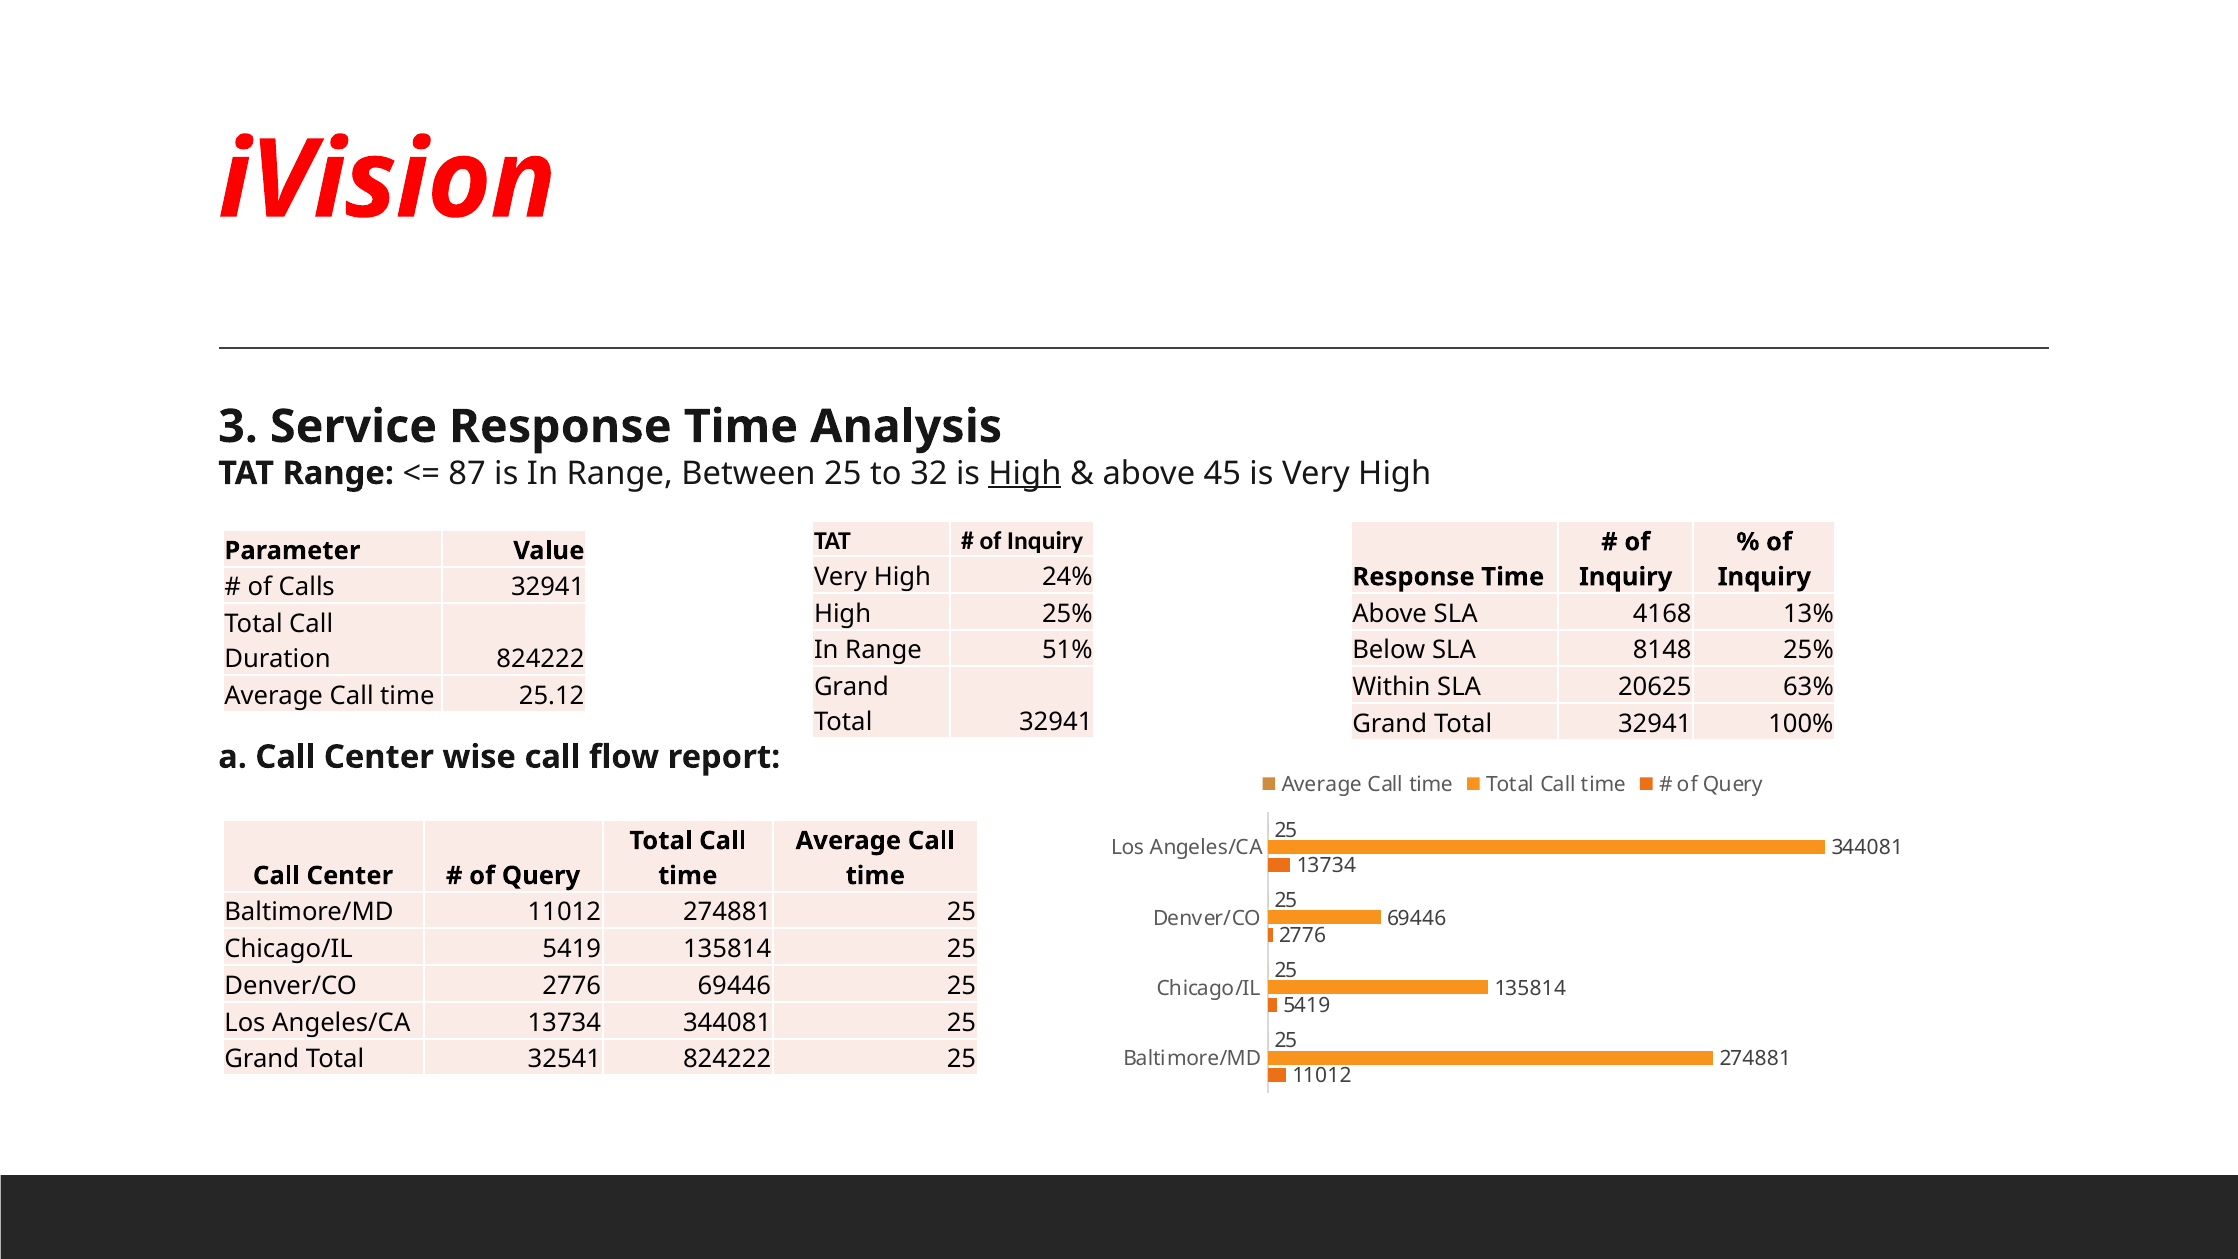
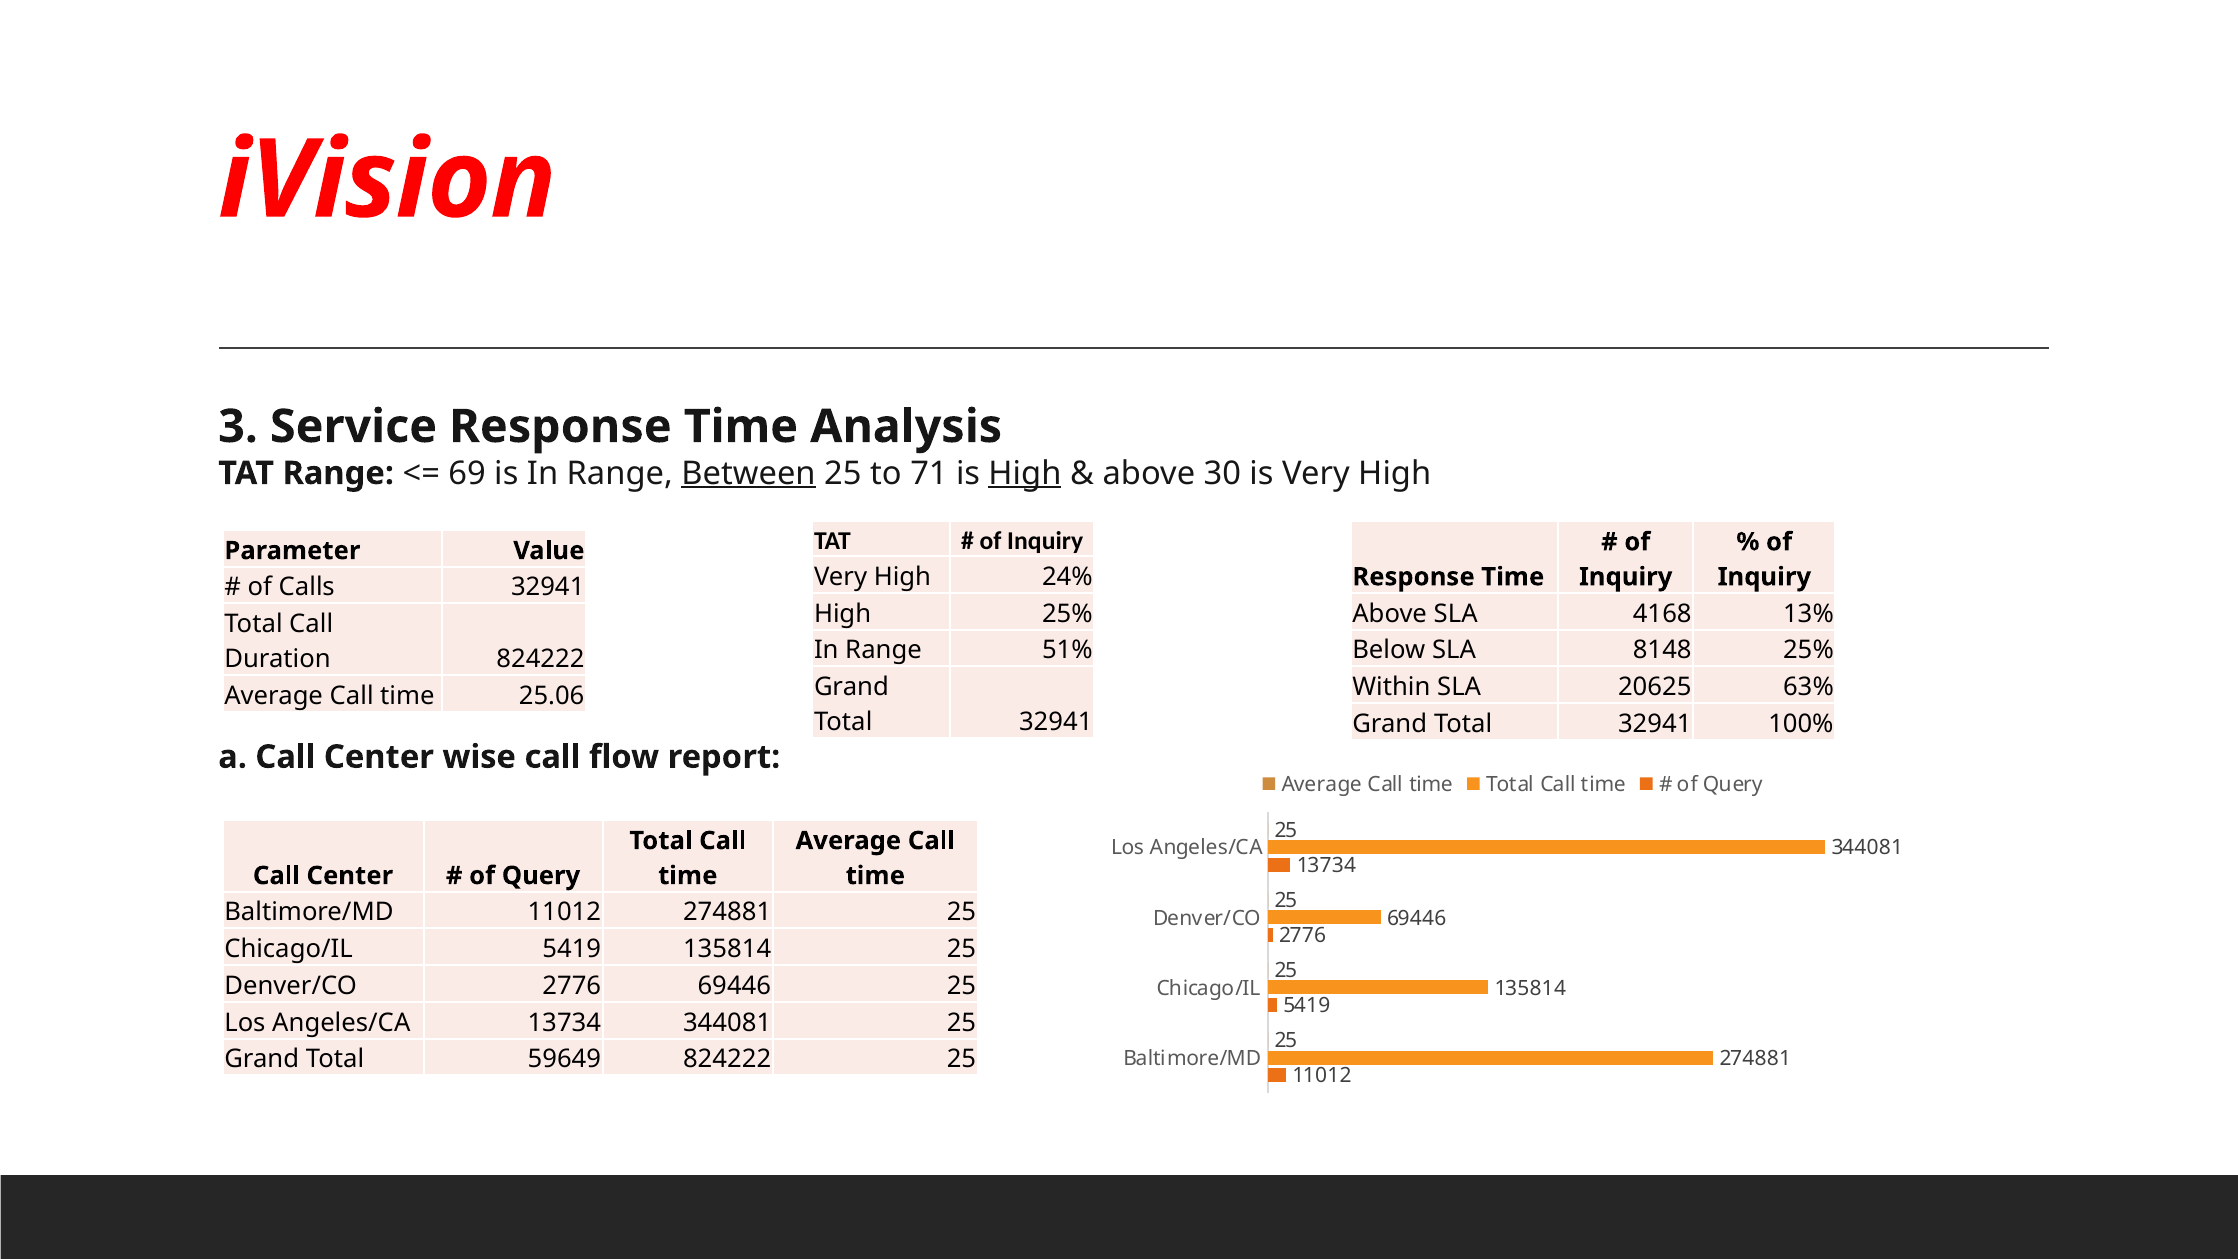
87: 87 -> 69 (467, 473)
Between underline: none -> present (749, 473)
32: 32 -> 71 (929, 473)
45: 45 -> 30 (1222, 473)
25.12: 25.12 -> 25.06 (552, 696)
32541: 32541 -> 59649 (564, 1059)
